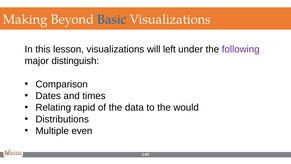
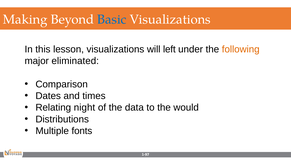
following colour: purple -> orange (241, 49)
distinguish: distinguish -> eliminated (75, 61)
rapid: rapid -> night (84, 107)
even: even -> fonts (82, 131)
